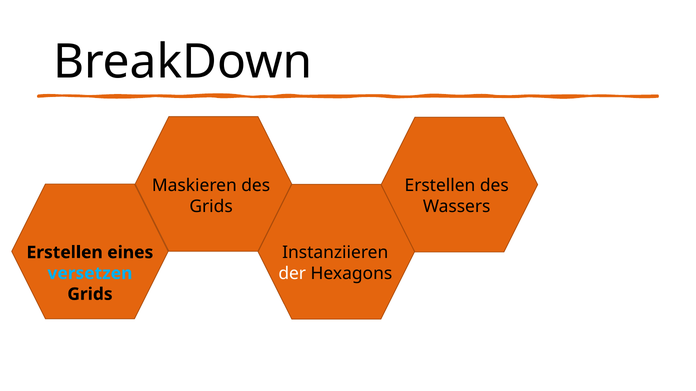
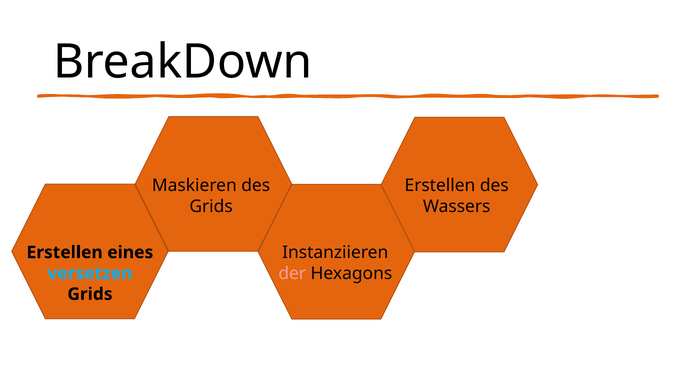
der colour: white -> pink (292, 274)
